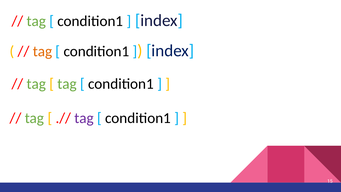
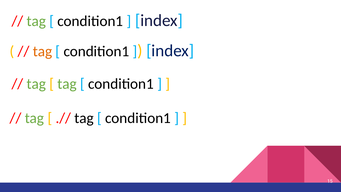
tag colour: purple -> black (84, 118)
